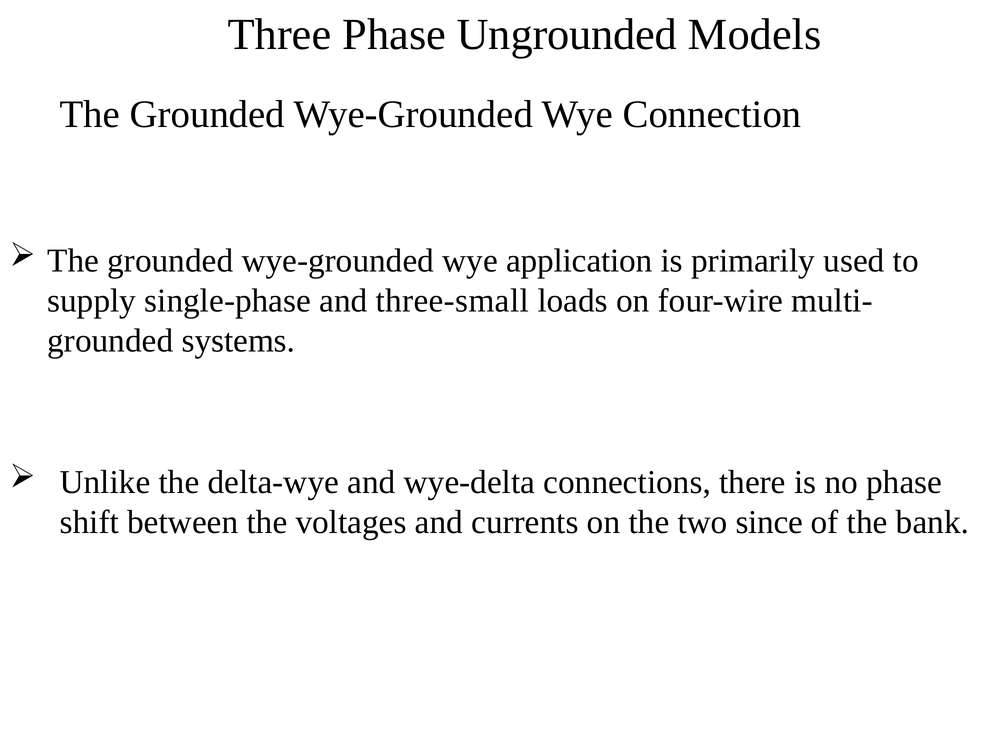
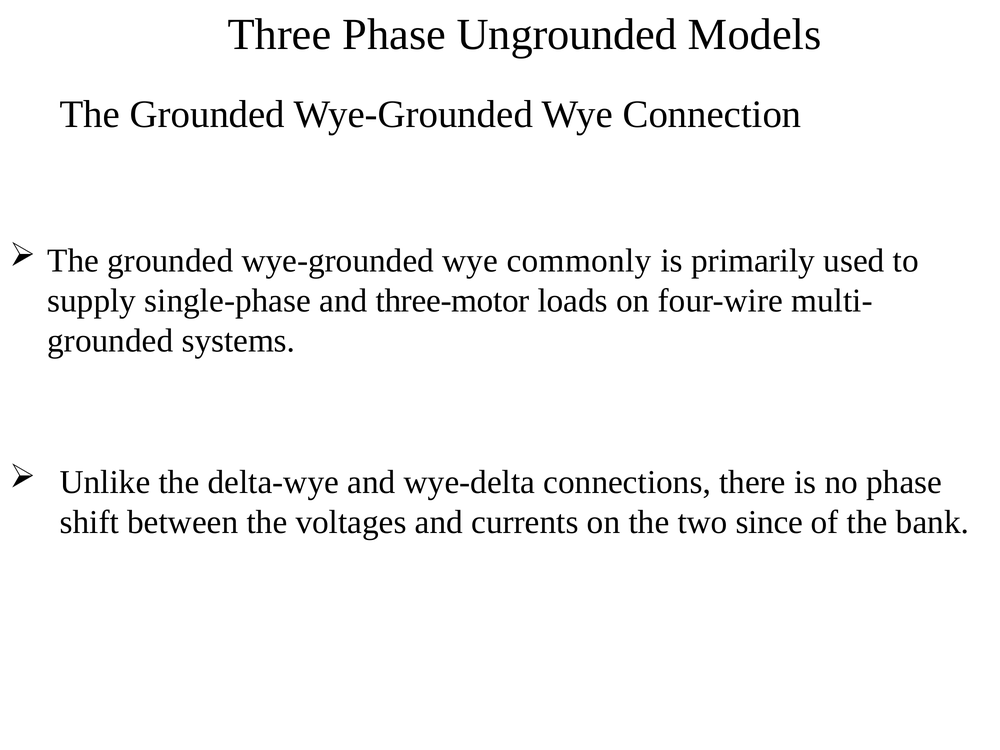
application: application -> commonly (579, 261)
three-small: three-small -> three-motor (453, 301)
